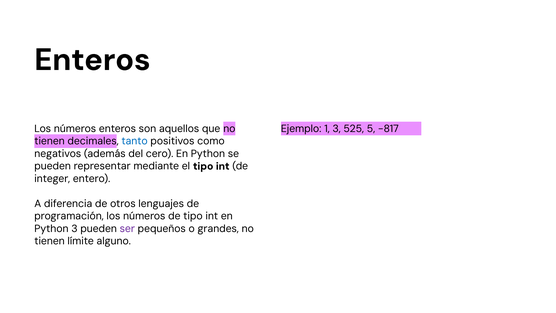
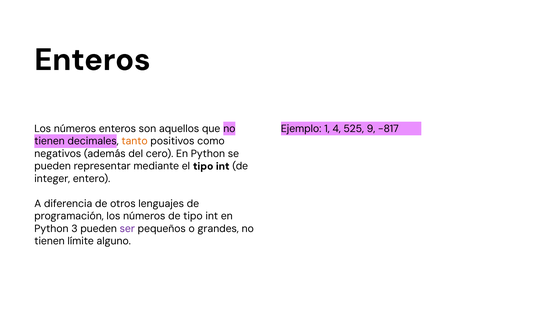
1 3: 3 -> 4 (337, 129)
5: 5 -> 9 (371, 129)
tanto colour: blue -> orange (135, 141)
